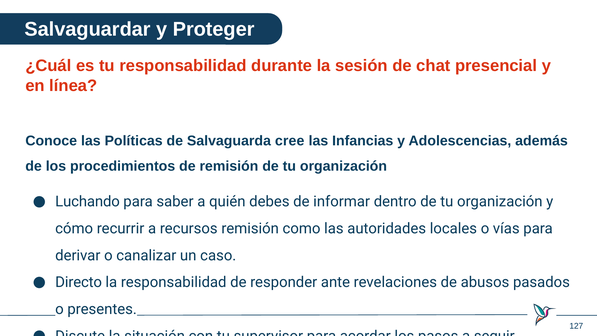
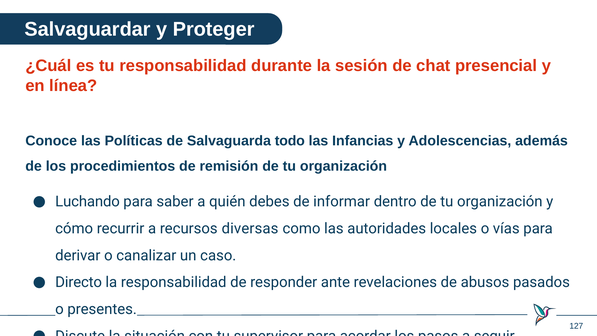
cree: cree -> todo (290, 141)
recursos remisión: remisión -> diversas (250, 228)
